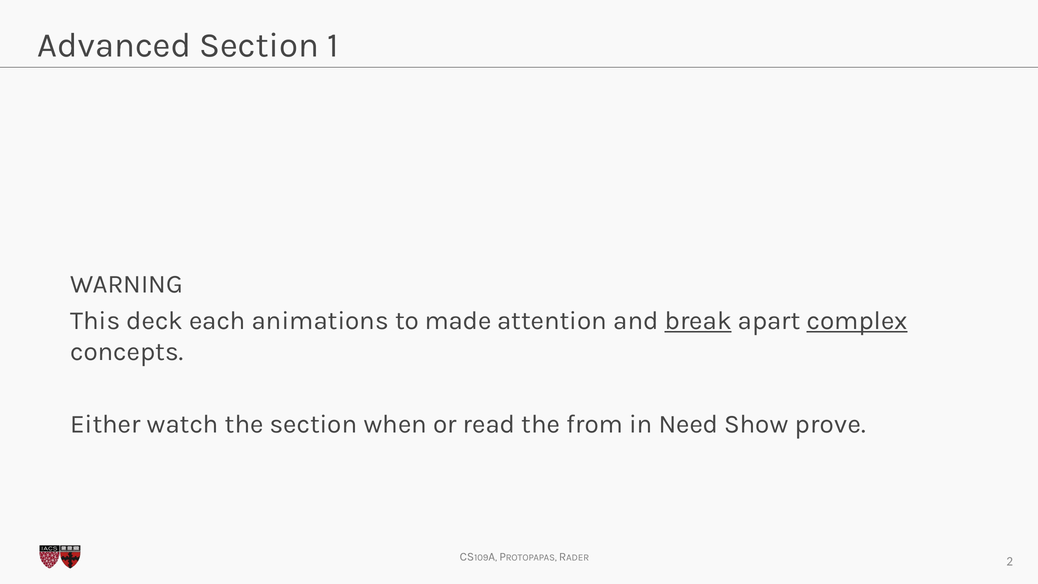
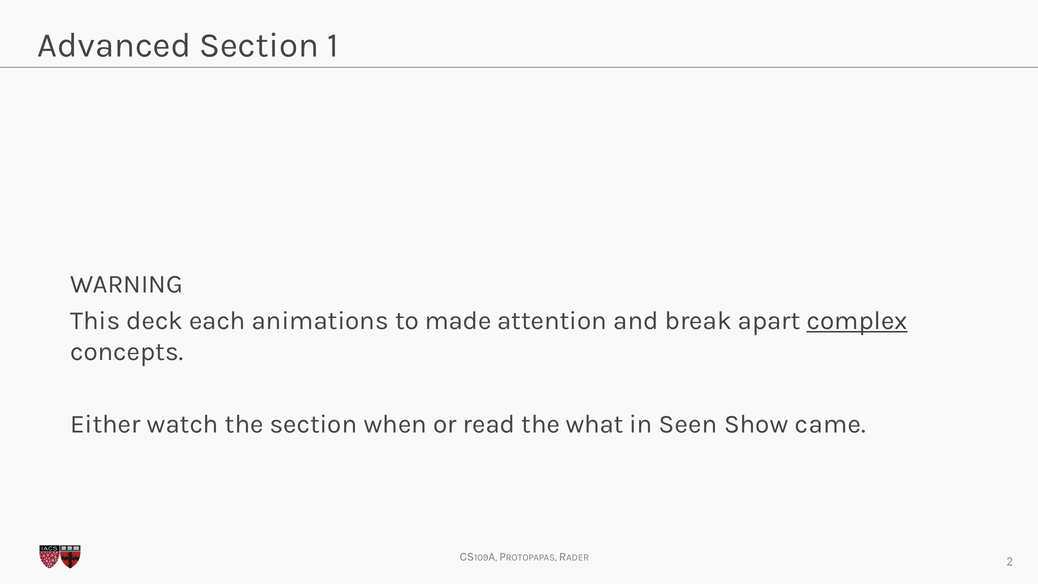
break underline: present -> none (698, 320)
from: from -> what (595, 424)
Need: Need -> Seen (688, 424)
prove: prove -> came (830, 424)
